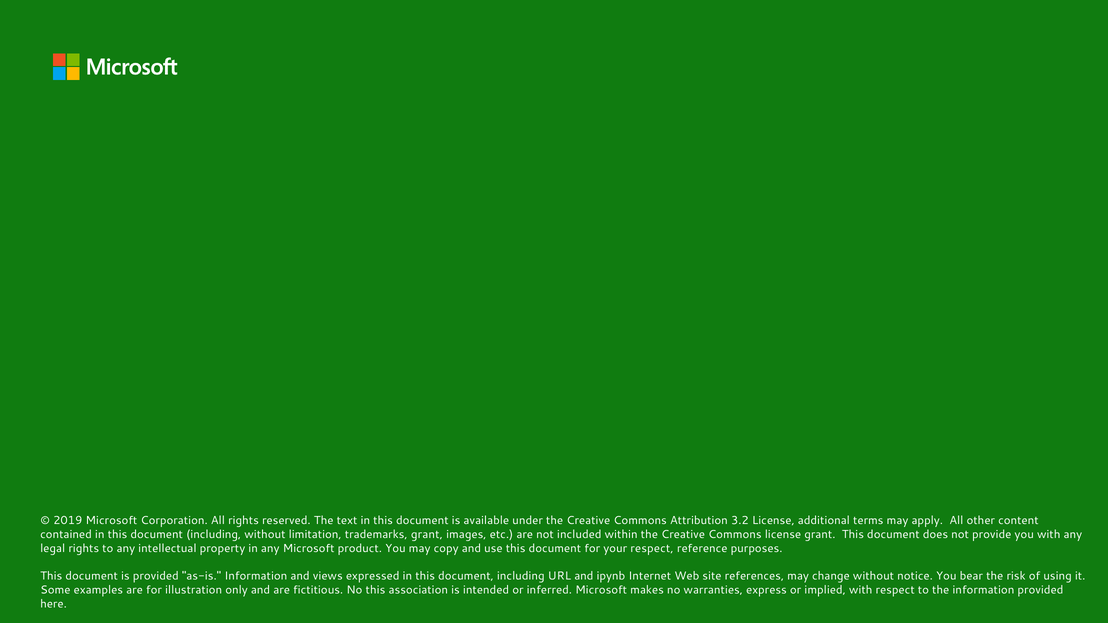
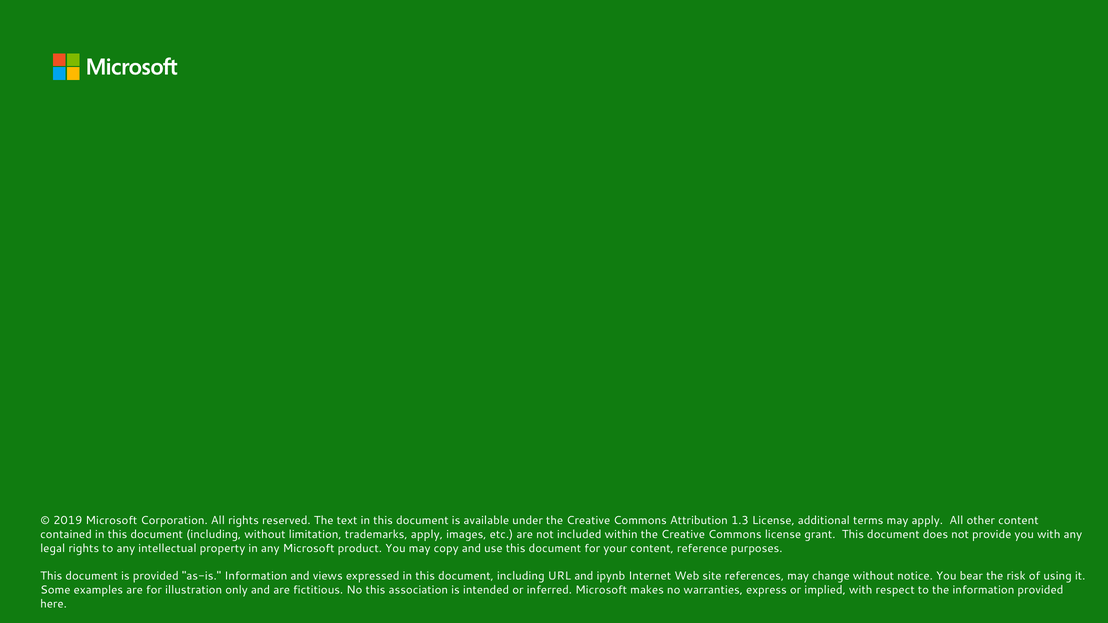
3.2: 3.2 -> 1.3 (740, 521)
trademarks grant: grant -> apply (427, 535)
your respect: respect -> content (652, 549)
